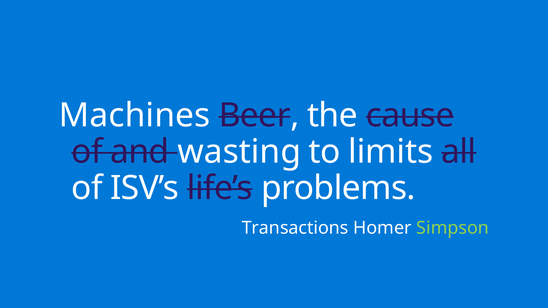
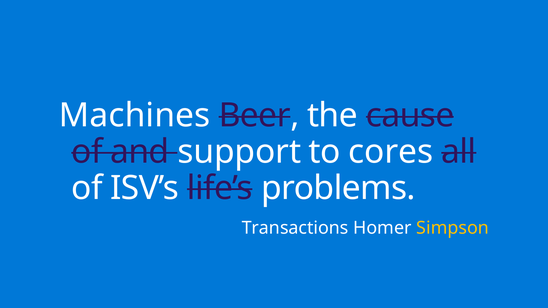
wasting: wasting -> support (239, 152)
limits: limits -> cores (391, 152)
Simpson colour: light green -> yellow (453, 228)
